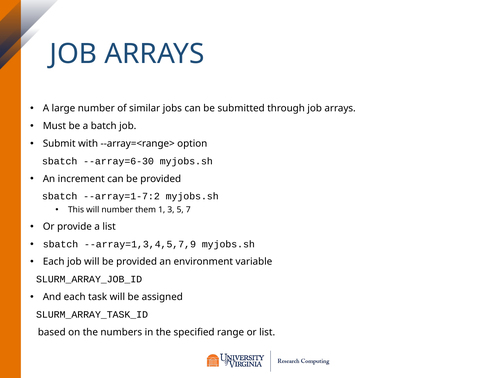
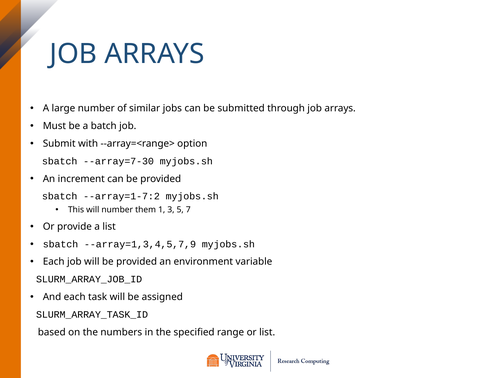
--array=6-30: --array=6-30 -> --array=7-30 (119, 161)
